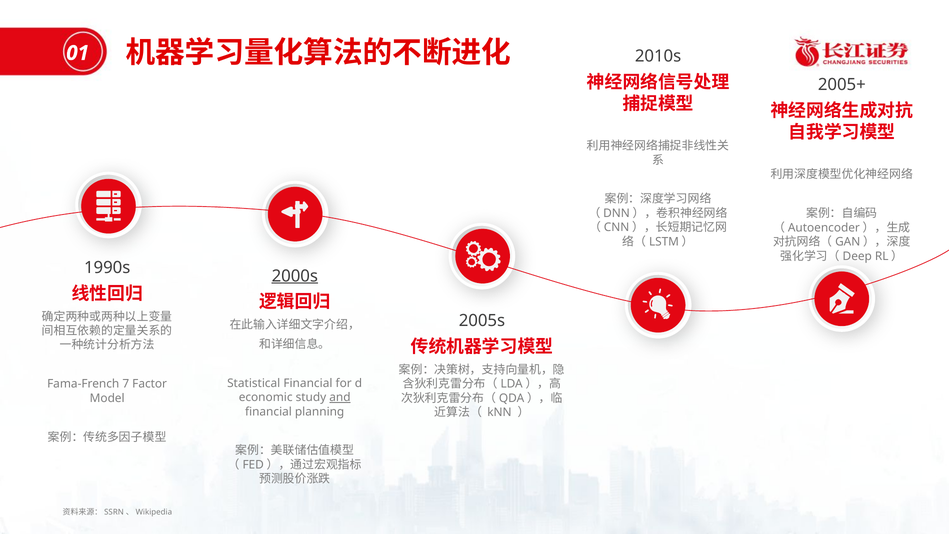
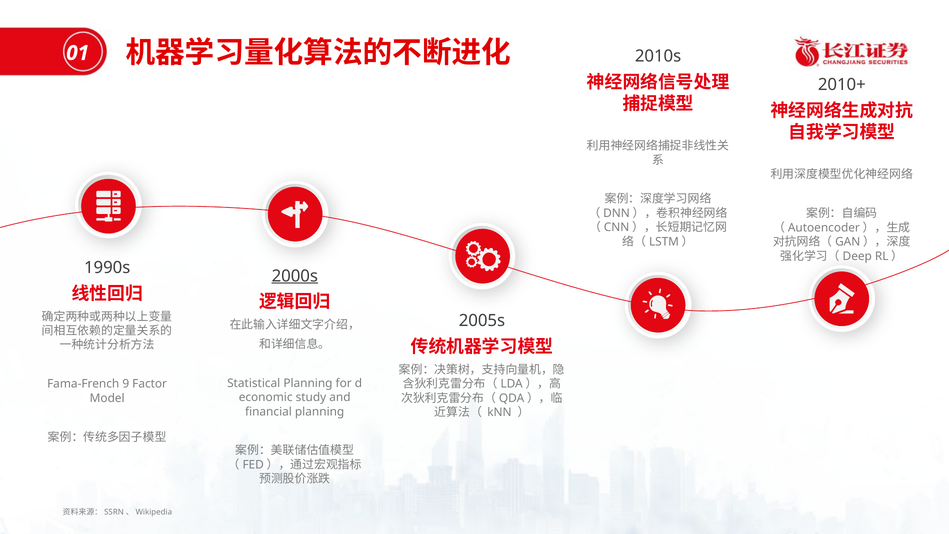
2005+: 2005+ -> 2010+ (842, 85)
Statistical Financial: Financial -> Planning (308, 383)
7: 7 -> 9 (126, 384)
and underline: present -> none (340, 397)
